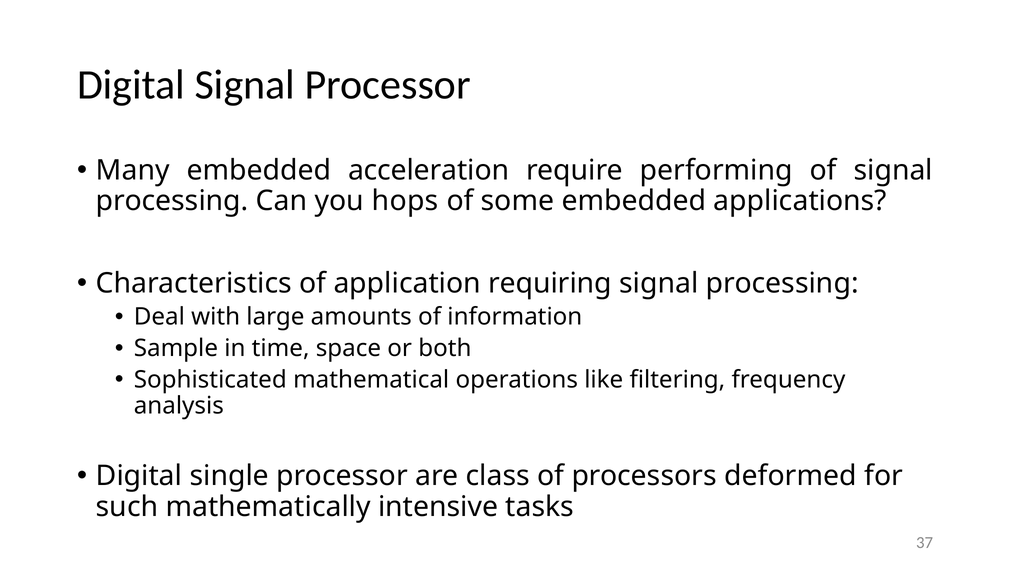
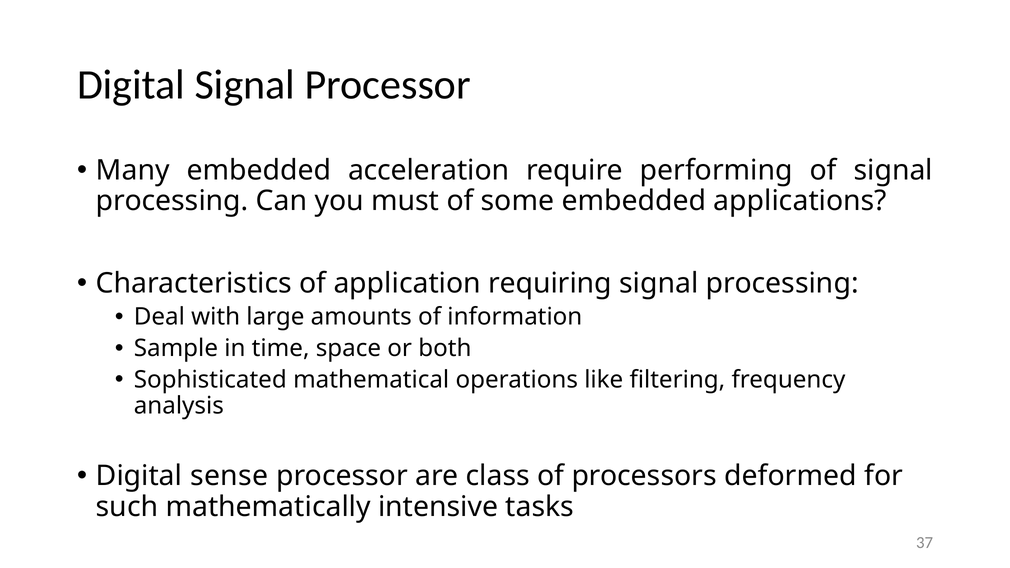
hops: hops -> must (405, 201)
single: single -> sense (229, 476)
